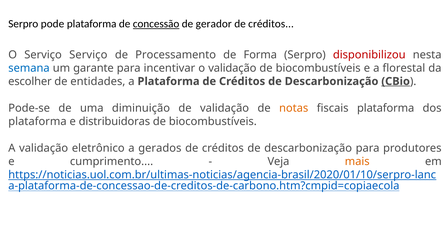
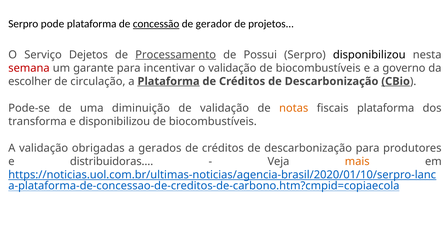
créditos: créditos -> projetos (271, 24)
Serviço Serviço: Serviço -> Dejetos (88, 55)
Processamento underline: none -> present (176, 55)
Forma: Forma -> Possui (260, 55)
disponibilizou colour: red -> black (369, 55)
semana colour: blue -> red (29, 68)
florestal: florestal -> governo (404, 68)
entidades: entidades -> circulação (98, 81)
Plataforma underline: none -> present (169, 81)
plataforma: plataforma -> transforma (38, 121)
e distribuidoras: distribuidoras -> disponibilizou (114, 121)
eletrônico: eletrônico -> obrigadas (98, 148)
cumprimento: cumprimento -> distribuidoras (112, 162)
